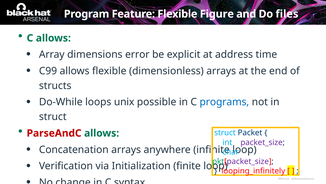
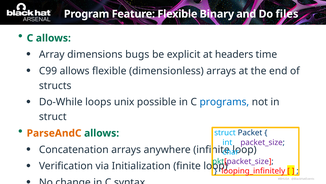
Figure: Figure -> Binary (217, 14)
error: error -> bugs (137, 54)
address: address -> headers (234, 54)
ParseAndC colour: red -> orange (54, 133)
